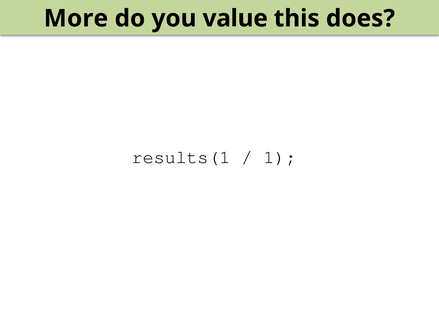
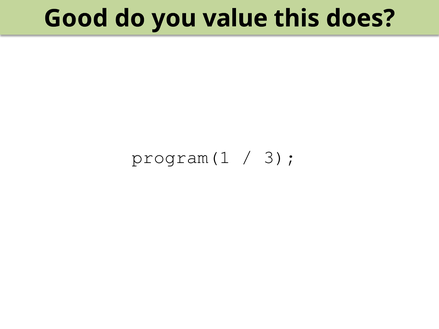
More: More -> Good (76, 18)
results(1: results(1 -> program(1 (181, 157)
1: 1 -> 3 (280, 157)
